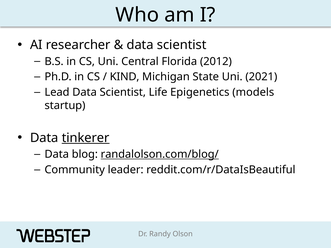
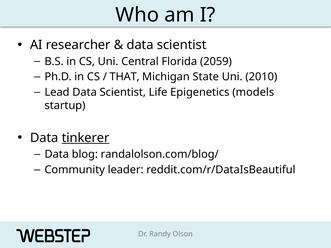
2012: 2012 -> 2059 (216, 61)
KIND: KIND -> THAT (125, 77)
2021: 2021 -> 2010 (261, 77)
randalolson.com/blog/ underline: present -> none (160, 154)
